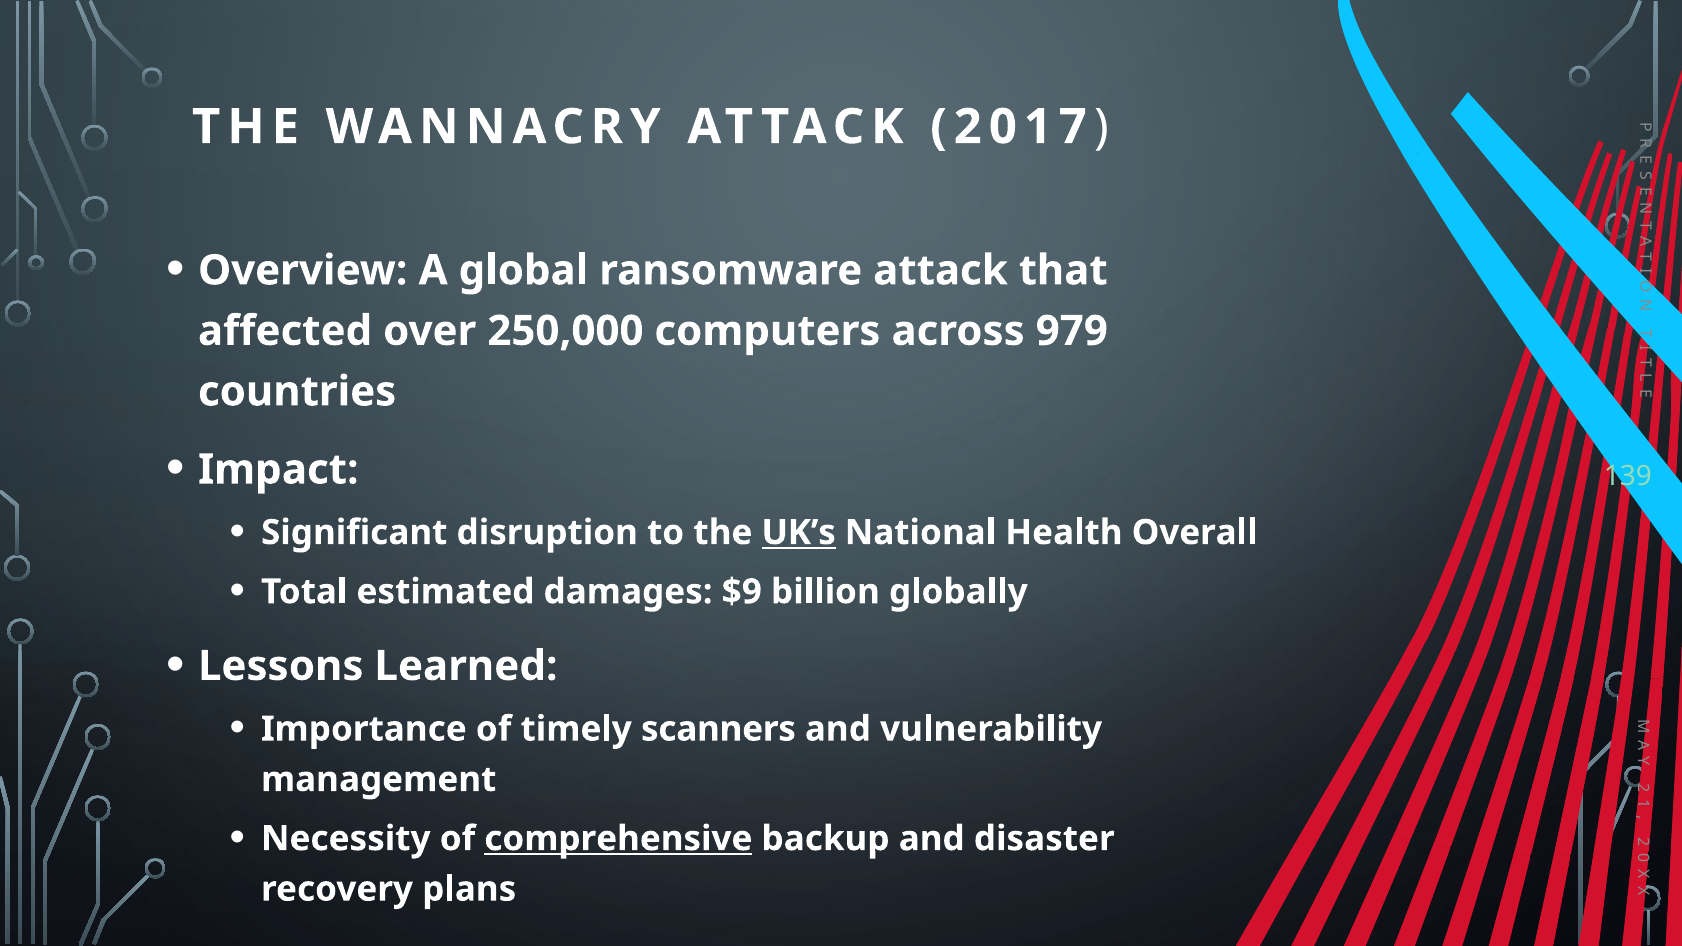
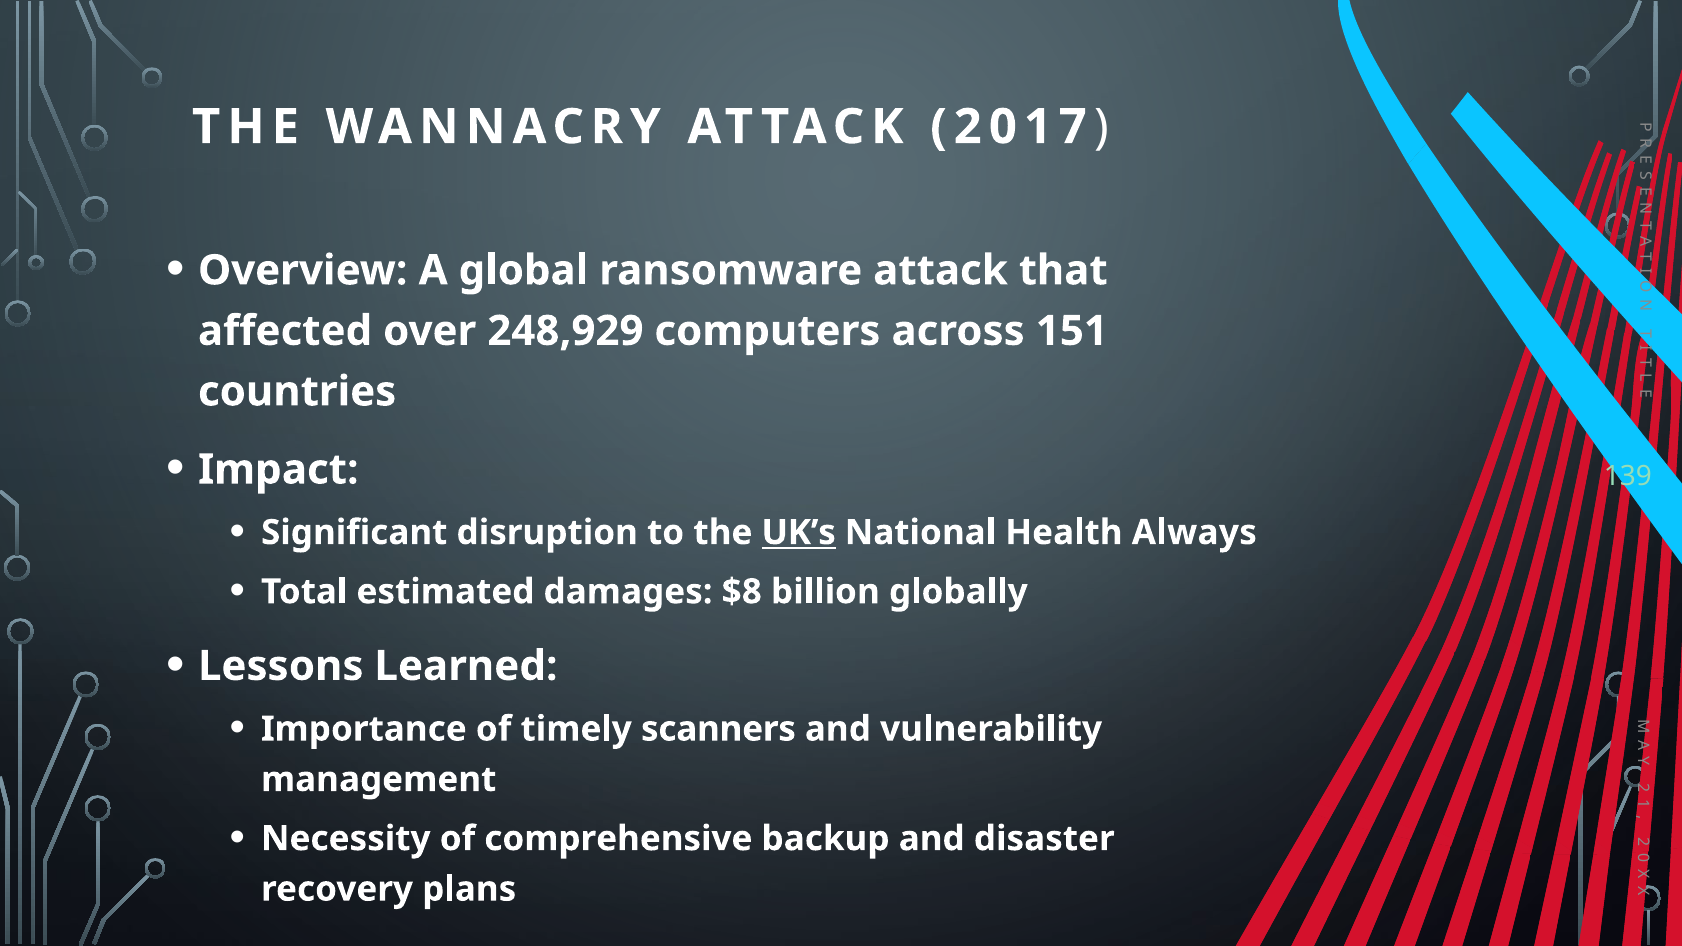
250,000: 250,000 -> 248,929 (565, 331)
979: 979 -> 151 (1072, 331)
Overall: Overall -> Always (1194, 533)
$9: $9 -> $8 (742, 592)
comprehensive underline: present -> none (618, 839)
